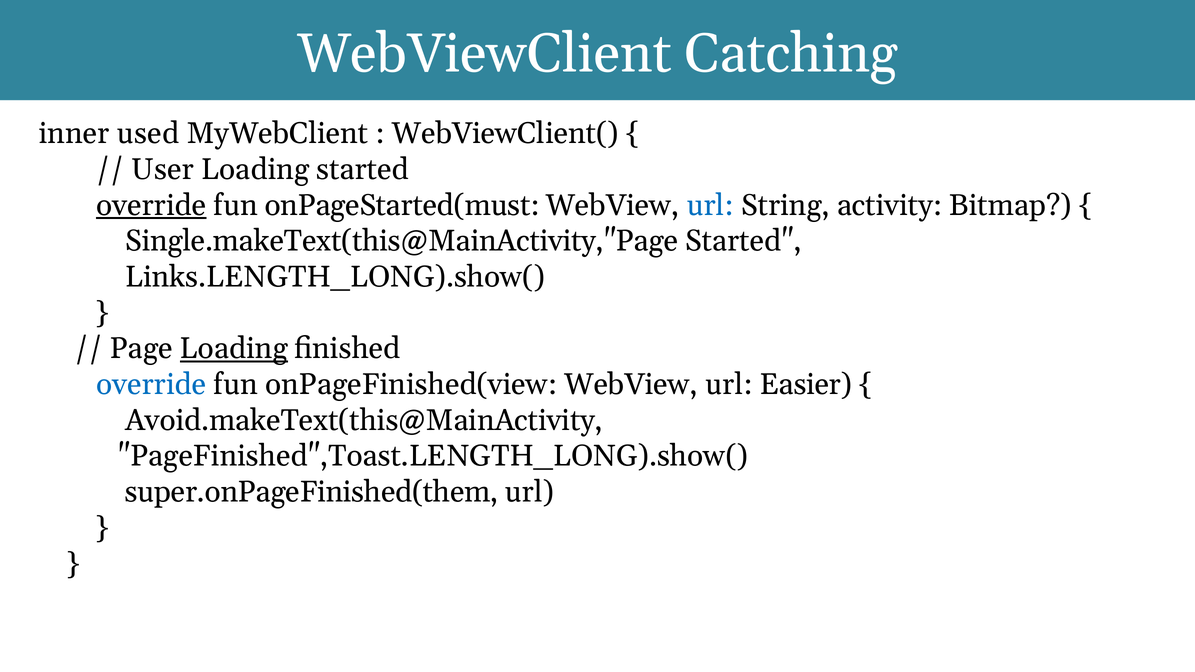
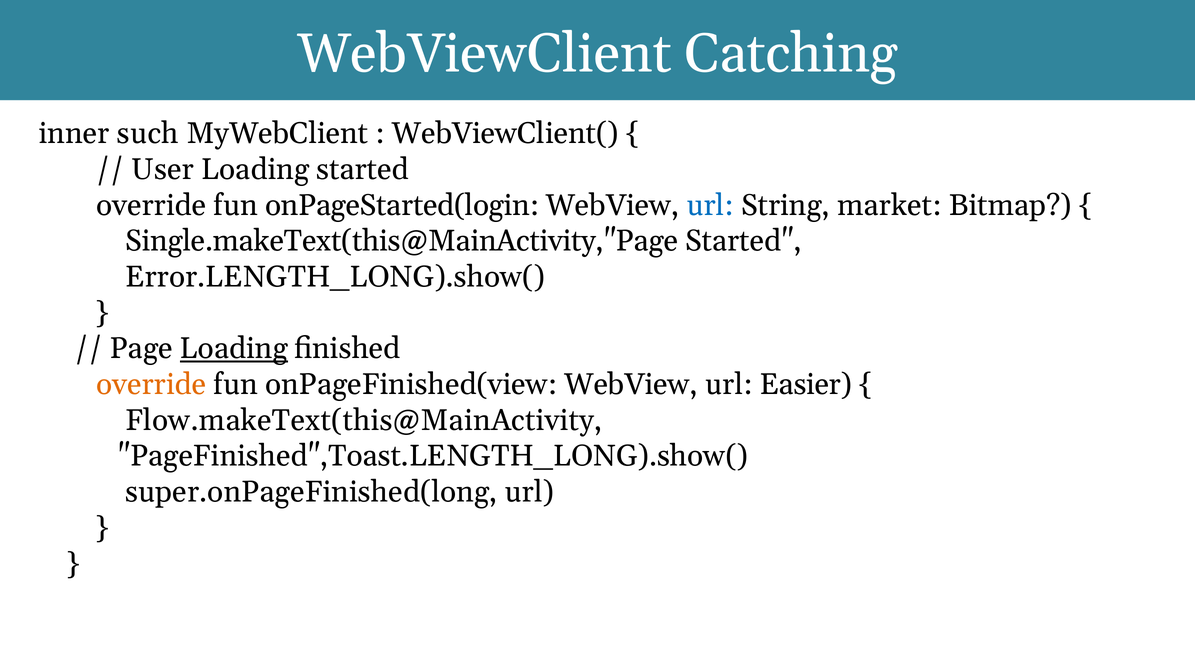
used: used -> such (148, 134)
override underline: present -> none (151, 205)
onPageStarted(must: onPageStarted(must -> onPageStarted(login (402, 205)
activity: activity -> market (889, 205)
Links.LENGTH_LONG).show(: Links.LENGTH_LONG).show( -> Error.LENGTH_LONG).show( (335, 277)
override colour: blue -> orange (151, 385)
Avoid.makeText(this@MainActivity: Avoid.makeText(this@MainActivity -> Flow.makeText(this@MainActivity (364, 420)
super.onPageFinished(them: super.onPageFinished(them -> super.onPageFinished(long (311, 492)
